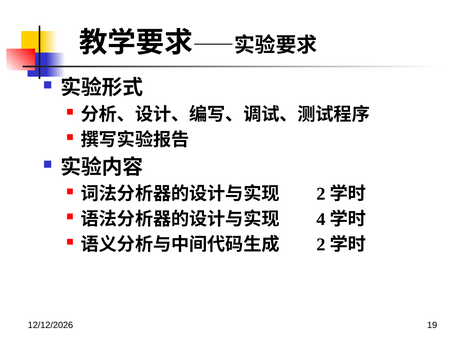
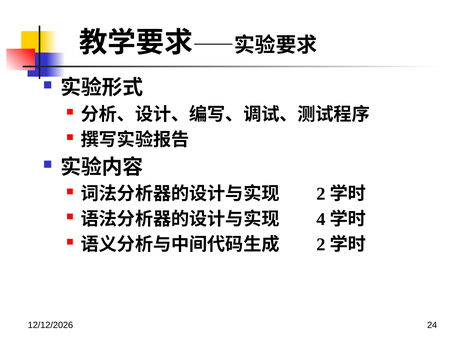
19: 19 -> 24 (432, 326)
